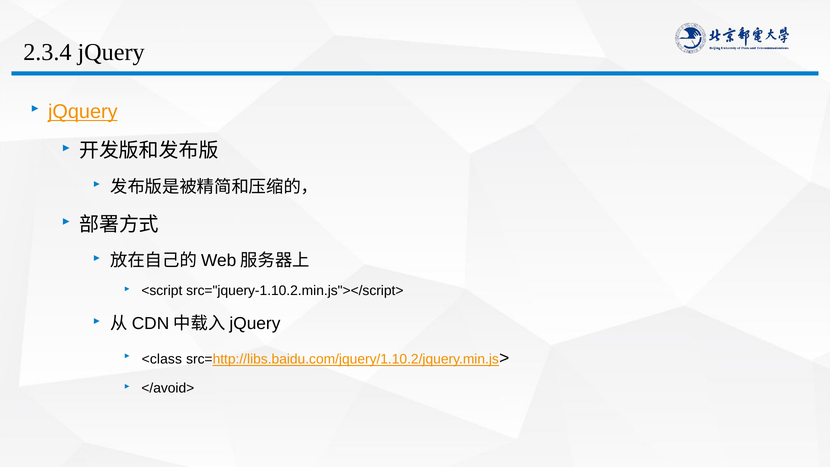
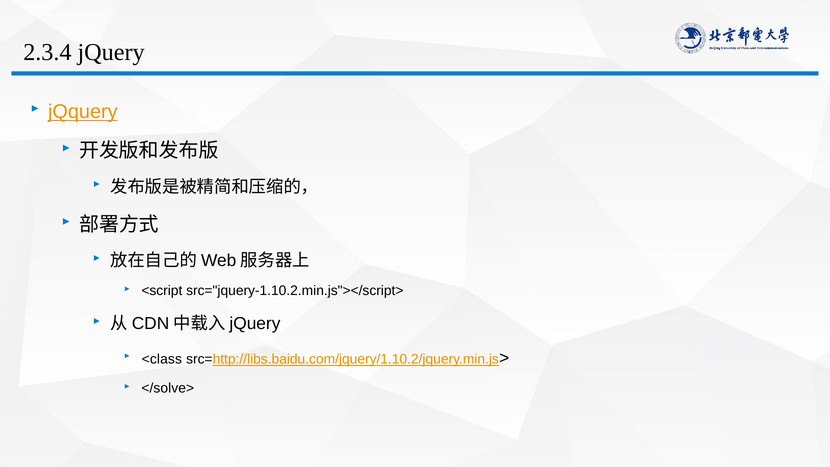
</avoid>: </avoid> -> </solve> (168, 388)
